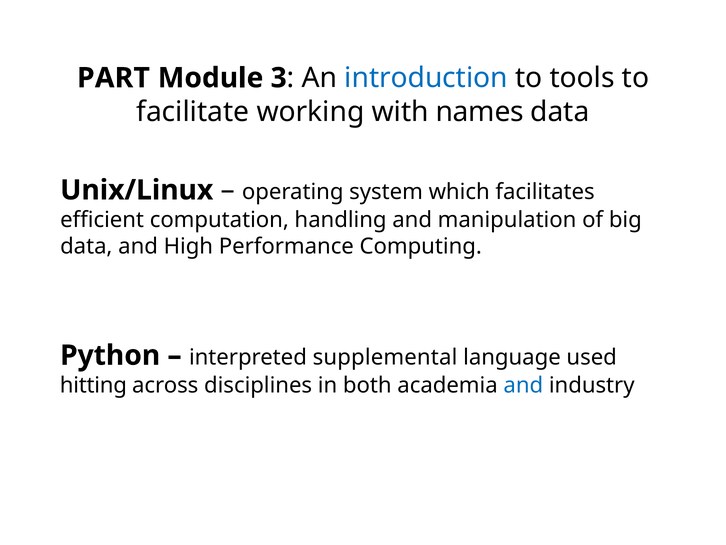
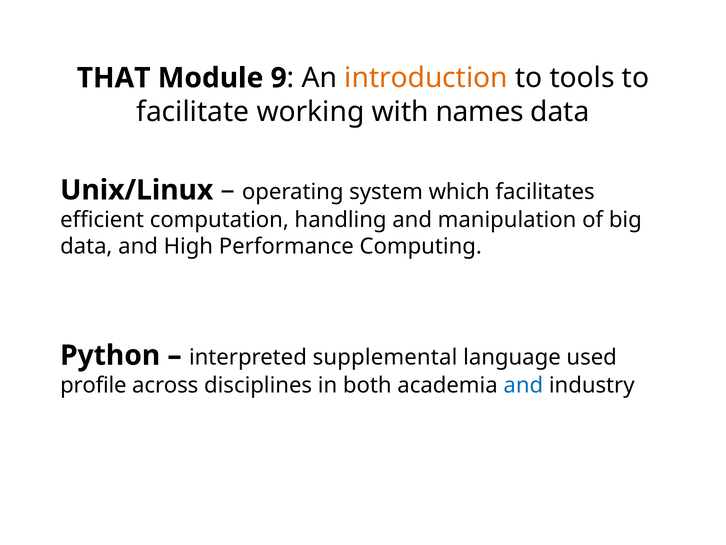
PART: PART -> THAT (114, 78)
3: 3 -> 9 (279, 78)
introduction colour: blue -> orange (426, 78)
hitting: hitting -> profile (93, 385)
